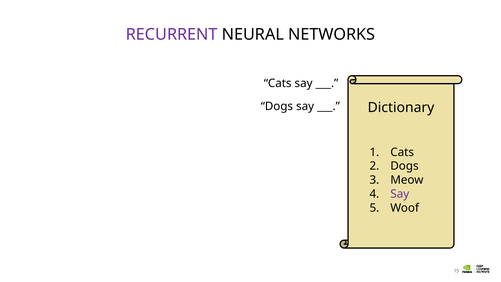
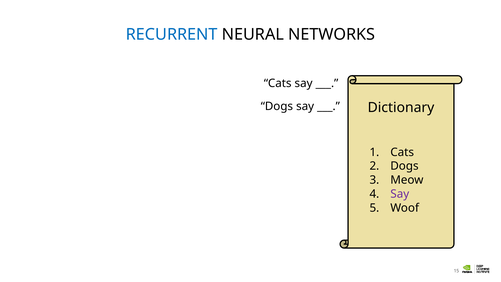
RECURRENT colour: purple -> blue (172, 34)
